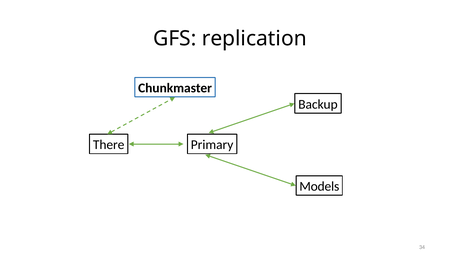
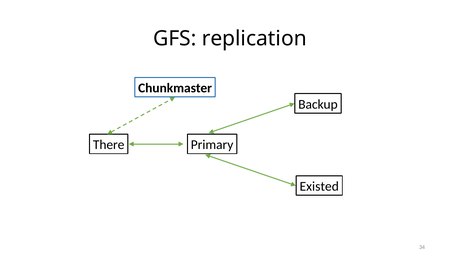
Models: Models -> Existed (319, 186)
